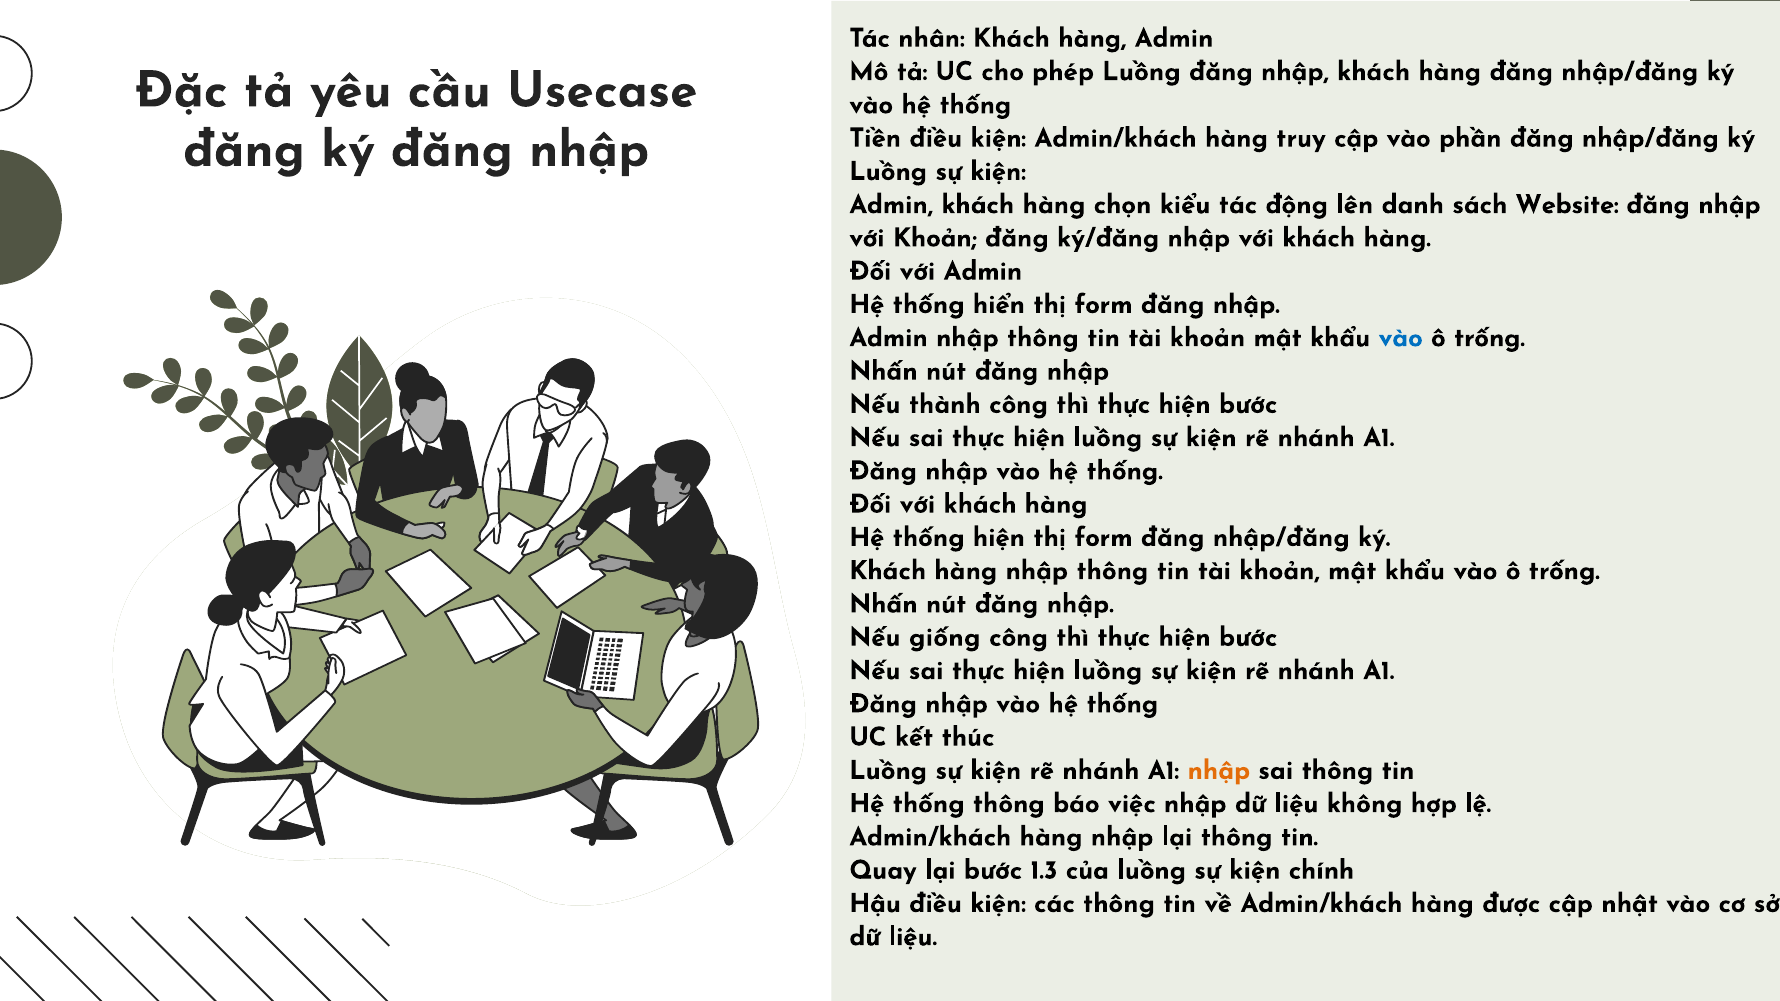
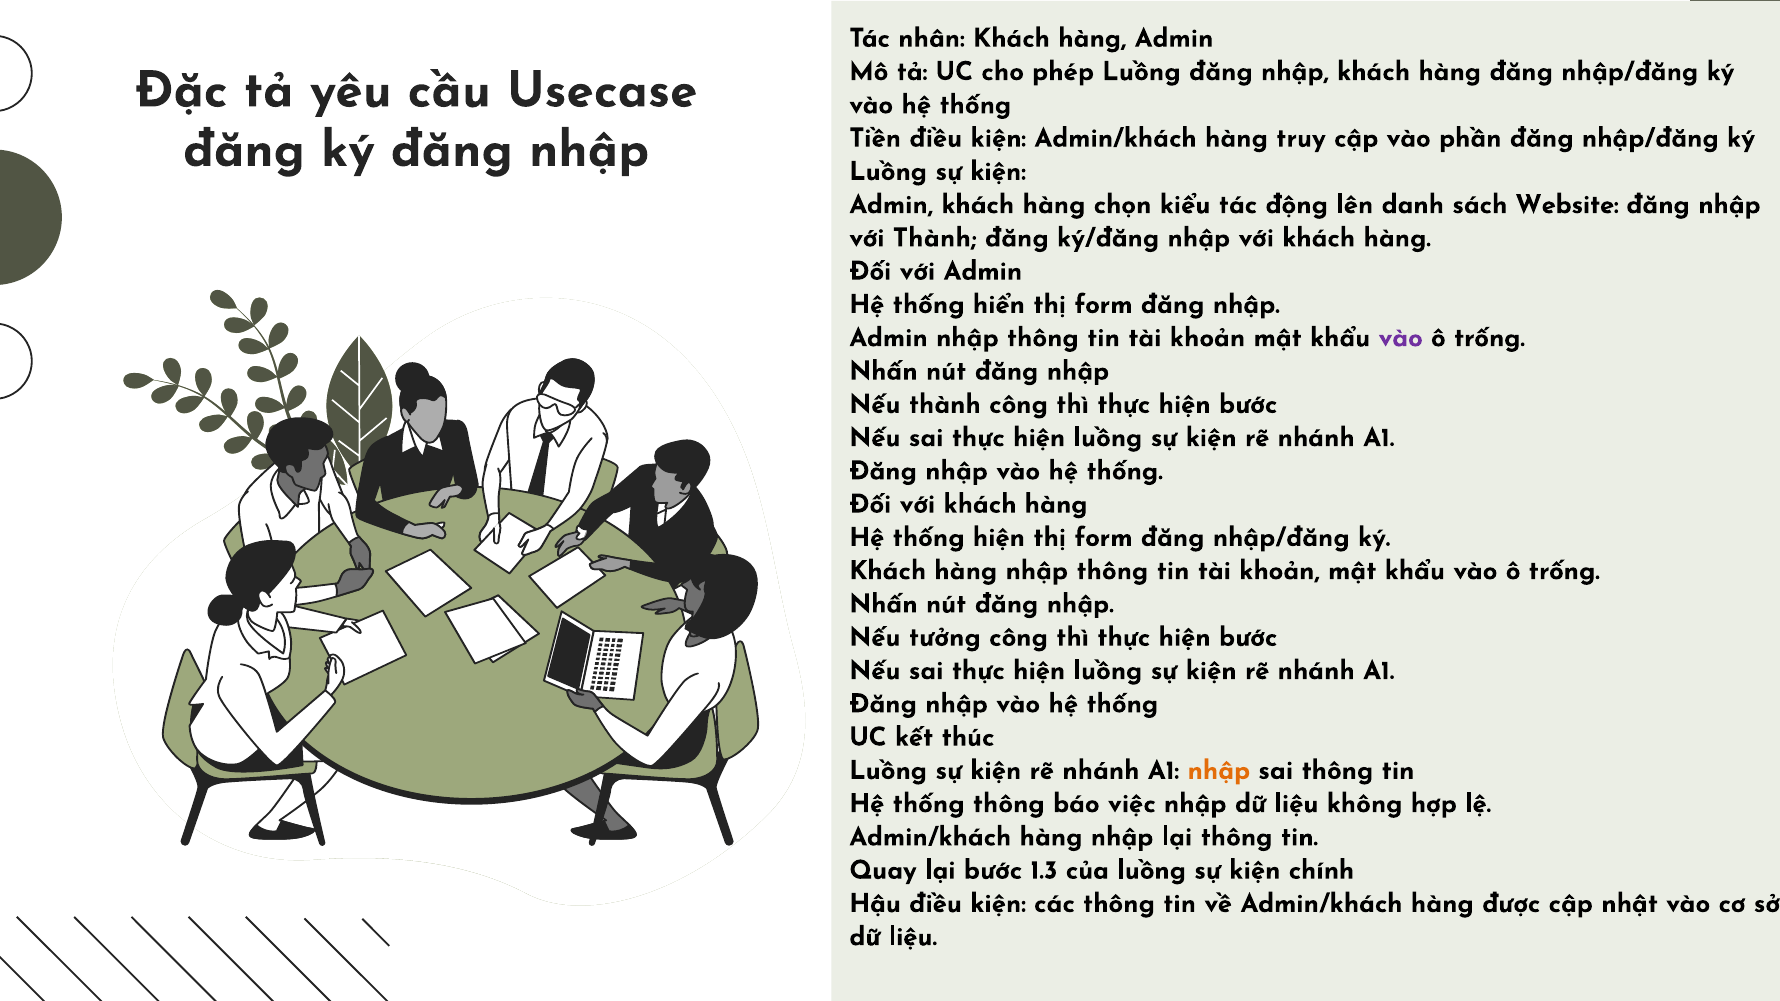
với Khoản: Khoản -> Thành (935, 238)
vào colour: blue -> purple (1401, 338)
giống: giống -> tưởng (945, 637)
